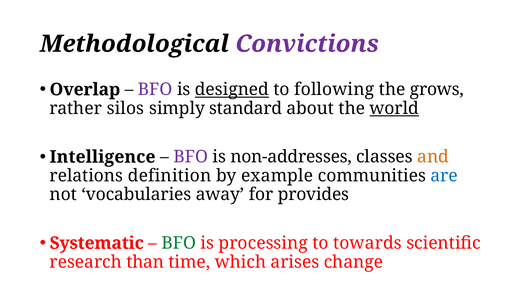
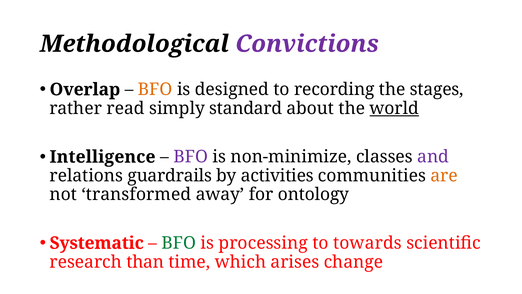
BFO colour: purple -> orange (155, 89)
designed underline: present -> none (232, 89)
following: following -> recording (334, 89)
grows: grows -> stages (437, 89)
silos: silos -> read (125, 108)
non-addresses: non-addresses -> non-minimize (291, 157)
and colour: orange -> purple (433, 157)
definition: definition -> guardrails (170, 176)
example: example -> activities (277, 176)
are colour: blue -> orange (444, 176)
vocabularies: vocabularies -> transformed (136, 194)
provides: provides -> ontology (313, 194)
